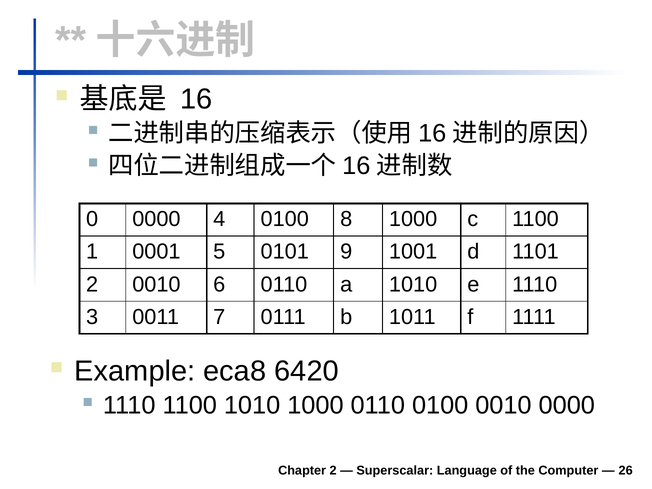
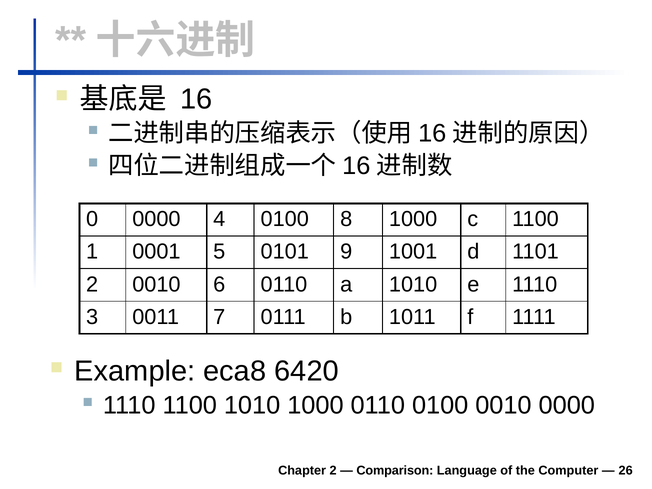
Superscalar: Superscalar -> Comparison (395, 471)
